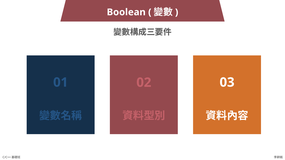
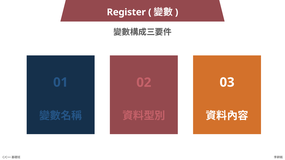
Boolean: Boolean -> Register (126, 12)
